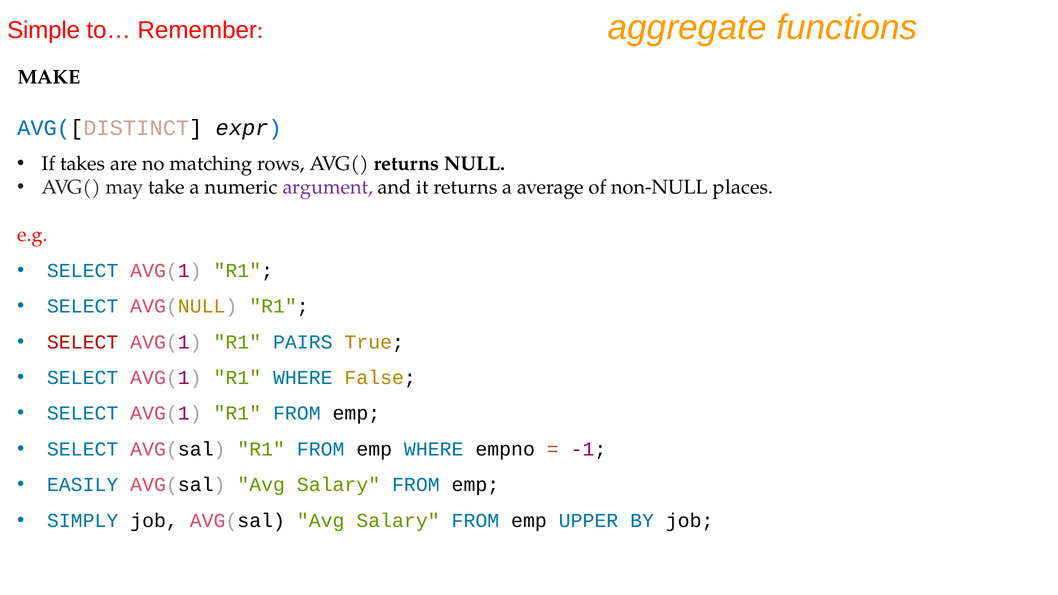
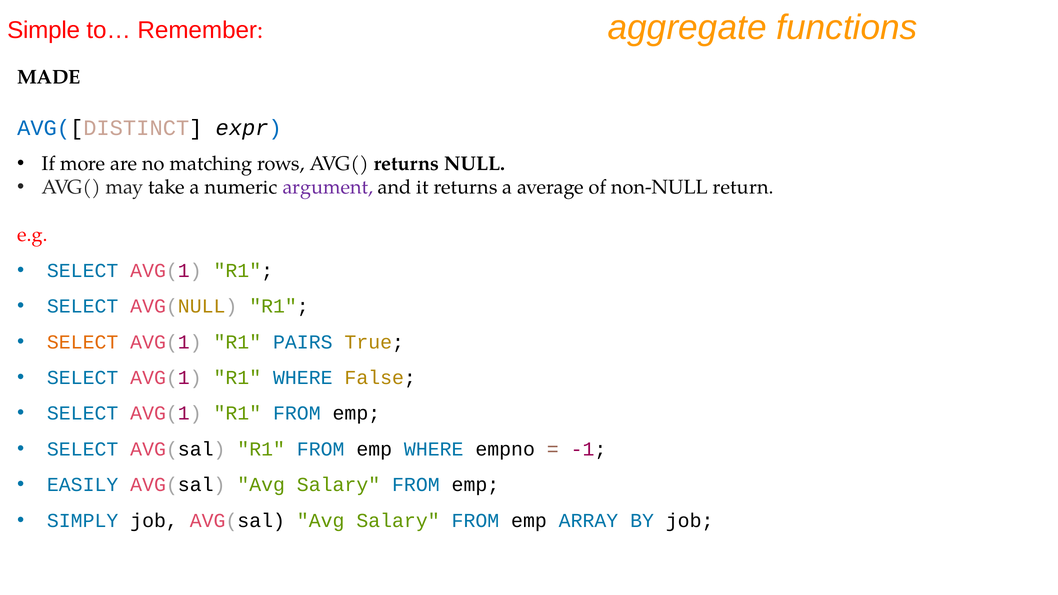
MAKE: MAKE -> MADE (49, 77)
takes: takes -> more (83, 164)
places: places -> return (743, 187)
SELECT colour: red -> orange (83, 342)
UPPER: UPPER -> ARRAY (588, 521)
